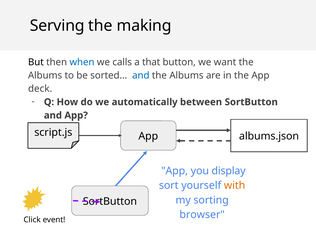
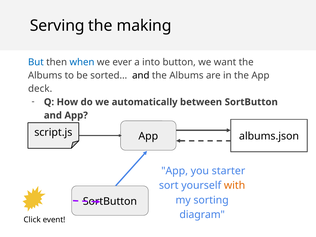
But colour: black -> blue (36, 62)
calls: calls -> ever (122, 62)
that: that -> into (151, 62)
and colour: blue -> black (141, 75)
display: display -> starter (228, 171)
browser: browser -> diagram (202, 215)
